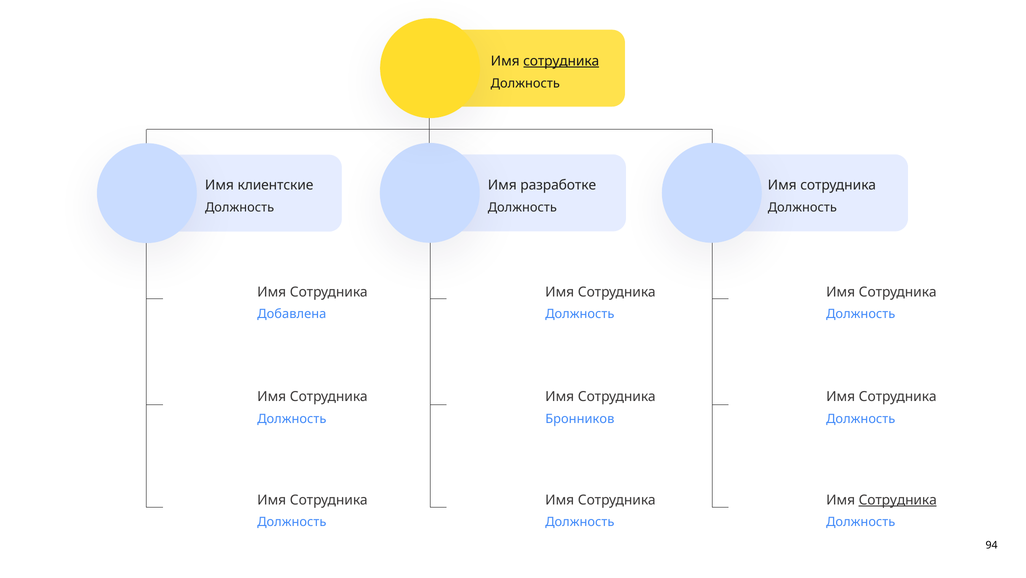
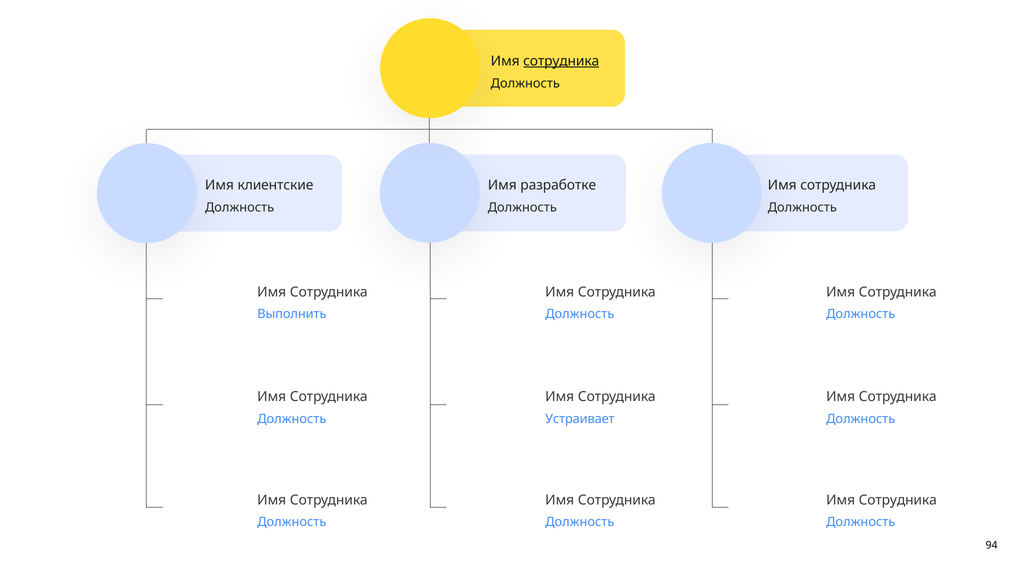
Добавлена: Добавлена -> Выполнить (292, 314)
Бронников: Бронников -> Устраивает (580, 419)
Сотрудника underline: present -> none (898, 500)
